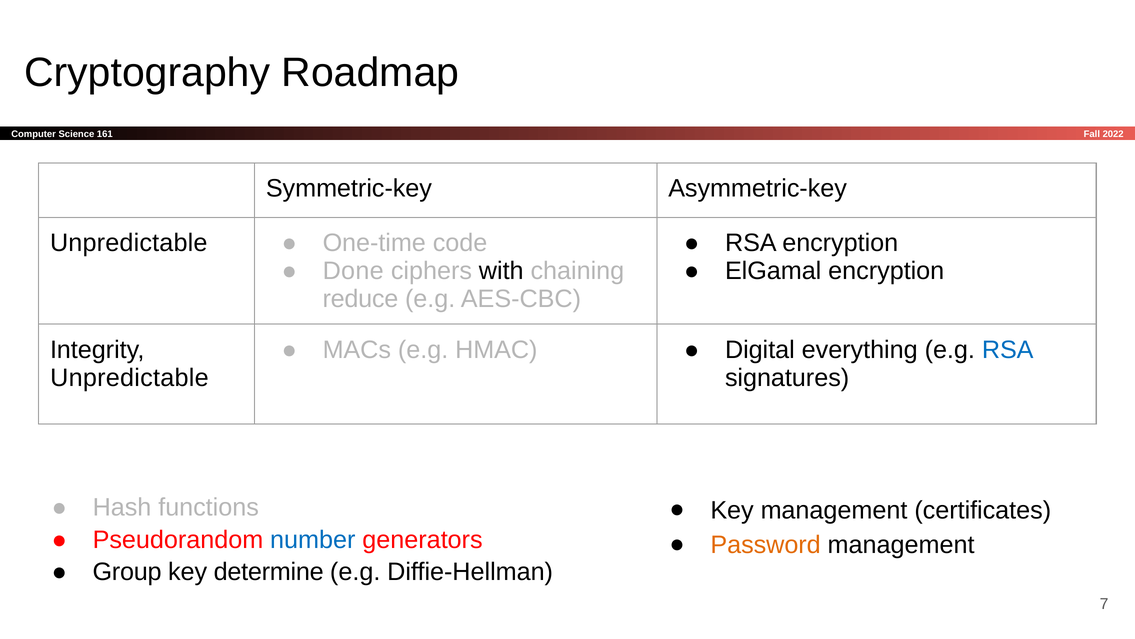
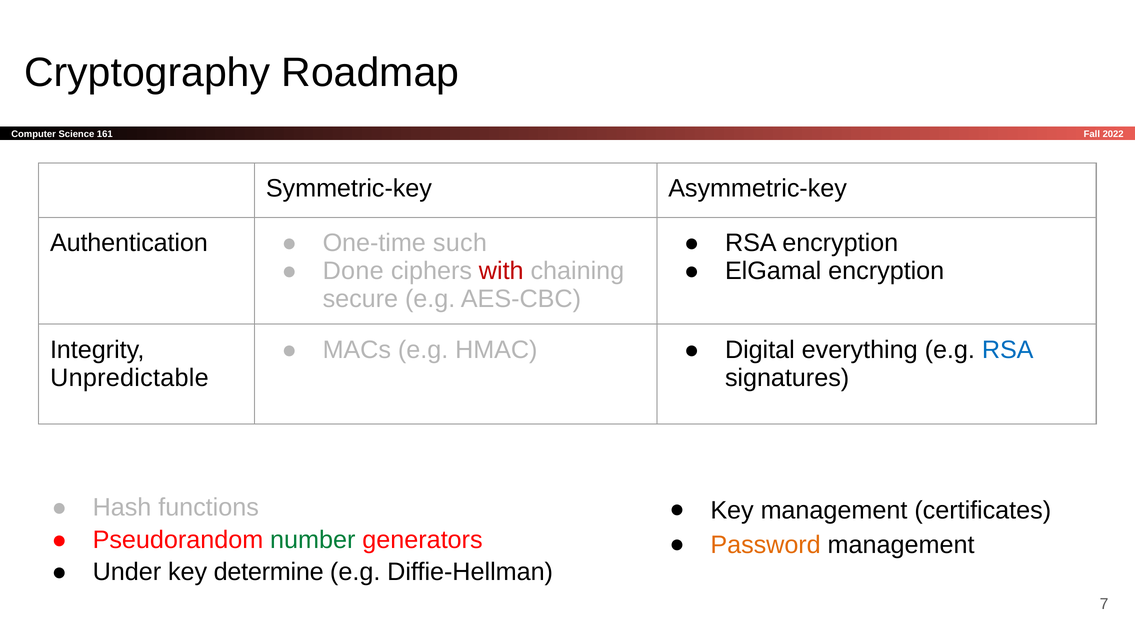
Unpredictable: Unpredictable -> Authentication (129, 243)
code: code -> such (460, 243)
with colour: black -> red (501, 271)
reduce: reduce -> secure (360, 299)
number colour: blue -> green (313, 539)
Group: Group -> Under (127, 572)
